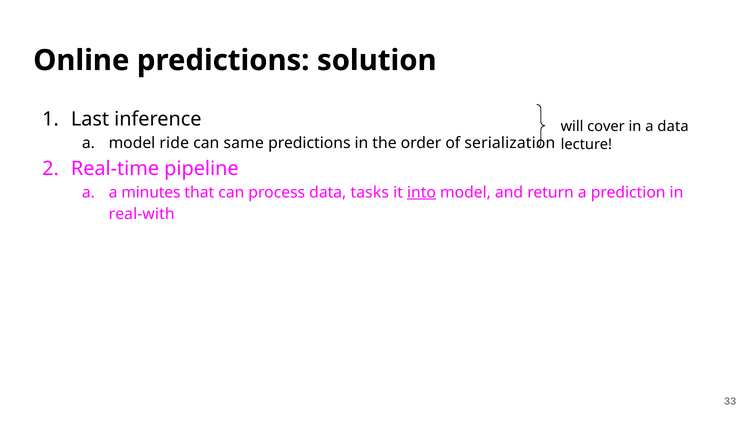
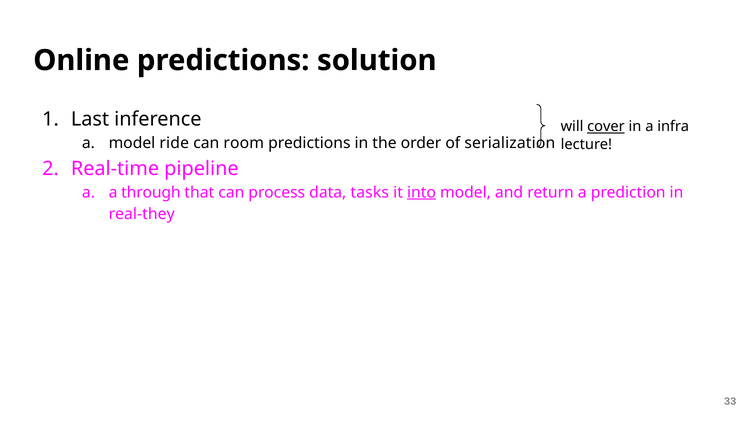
cover underline: none -> present (606, 127)
a data: data -> infra (673, 127)
same: same -> room (244, 143)
minutes: minutes -> through (151, 192)
real-with: real-with -> real-they (142, 214)
